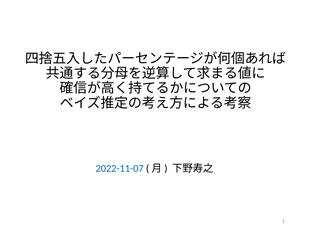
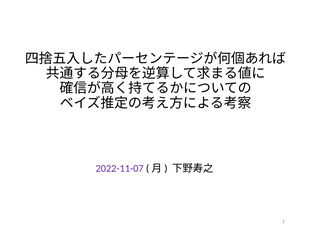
2022-11-07 colour: blue -> purple (120, 168)
